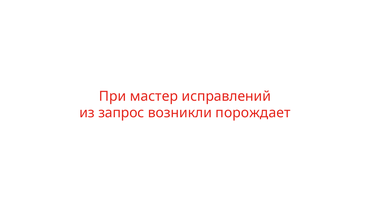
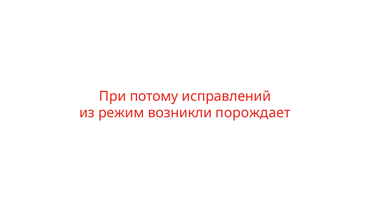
мастер: мастер -> потому (154, 96)
запрос: запрос -> режим (121, 113)
